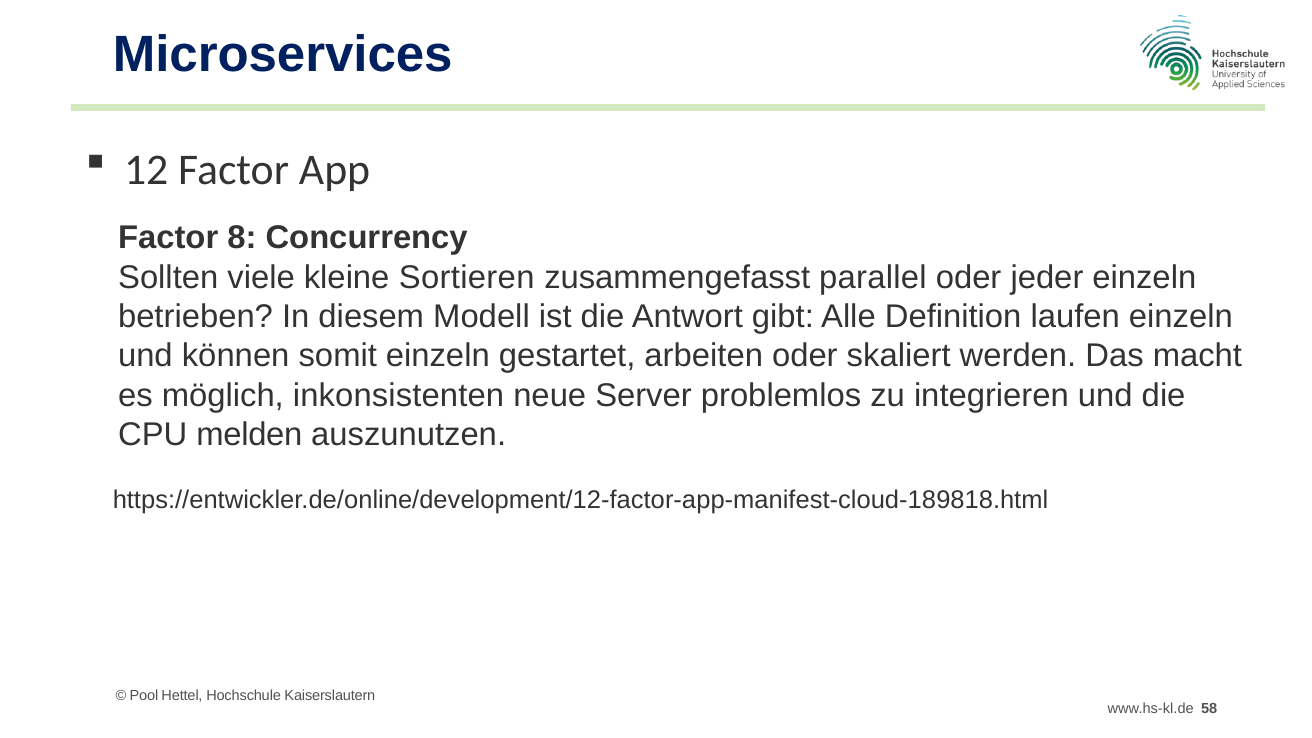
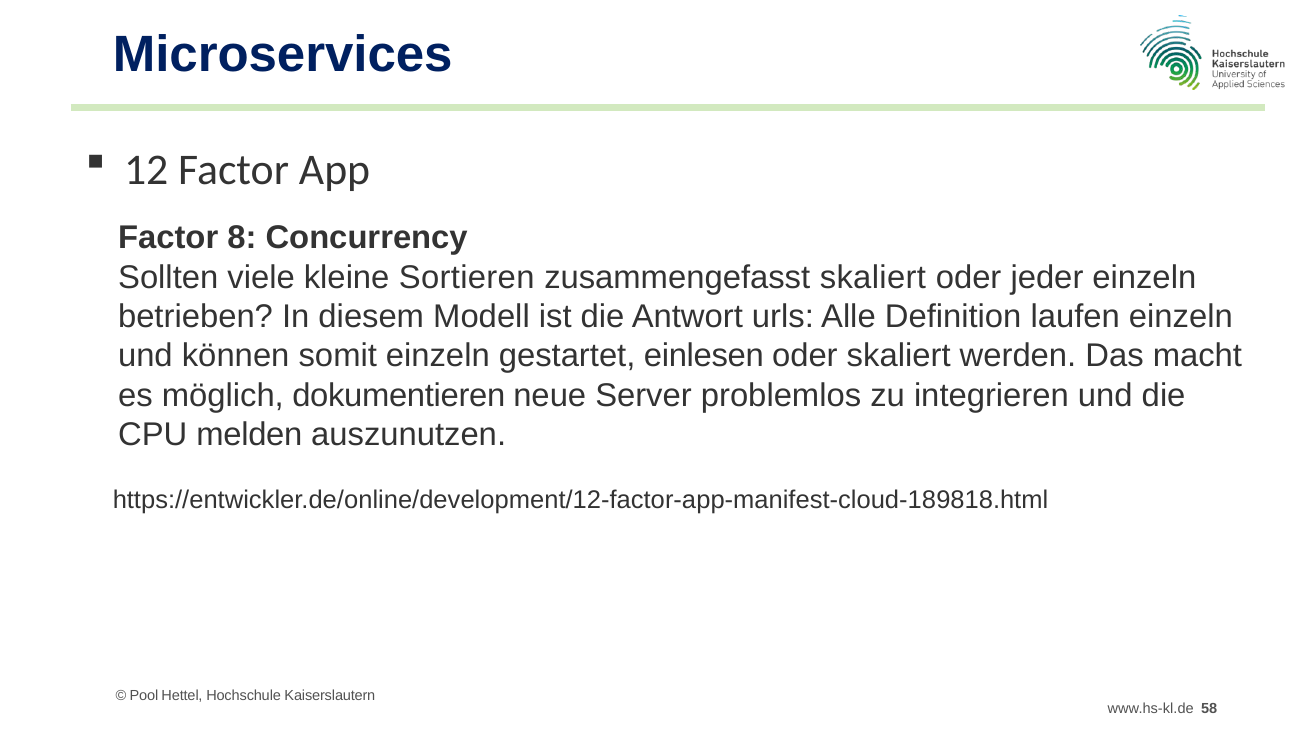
zusammengefasst parallel: parallel -> skaliert (873, 277)
gibt: gibt -> urls (783, 317)
arbeiten: arbeiten -> einlesen (704, 356)
inkonsistenten: inkonsistenten -> dokumentieren (399, 395)
